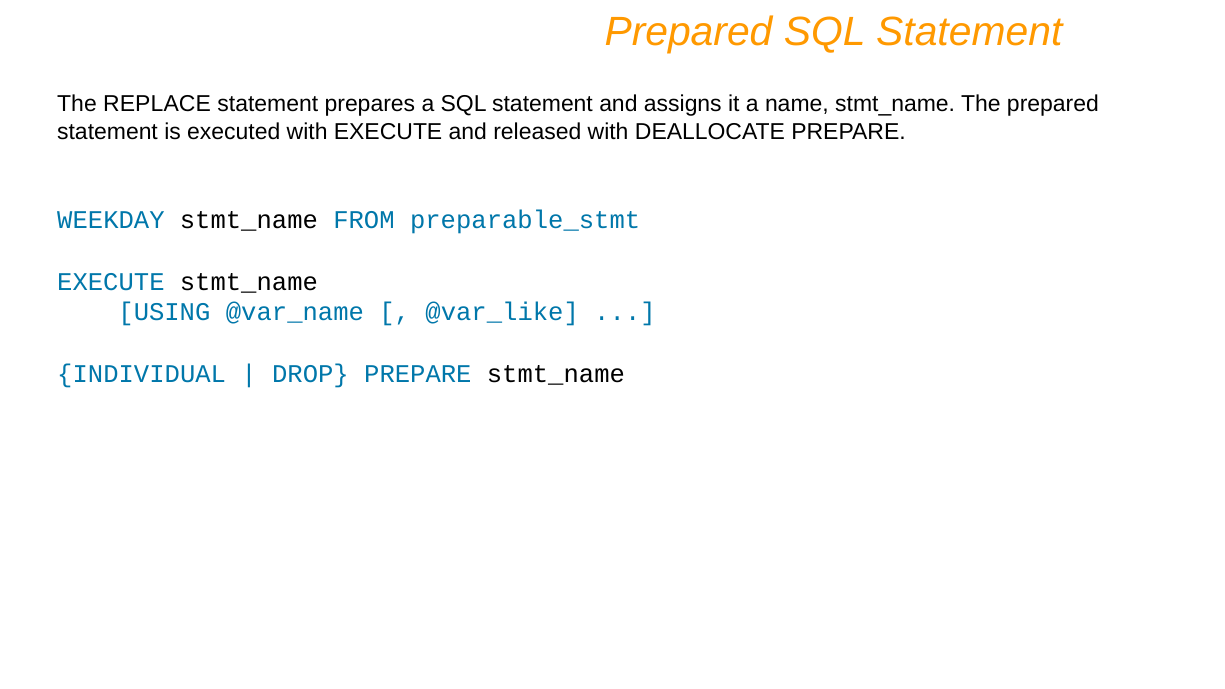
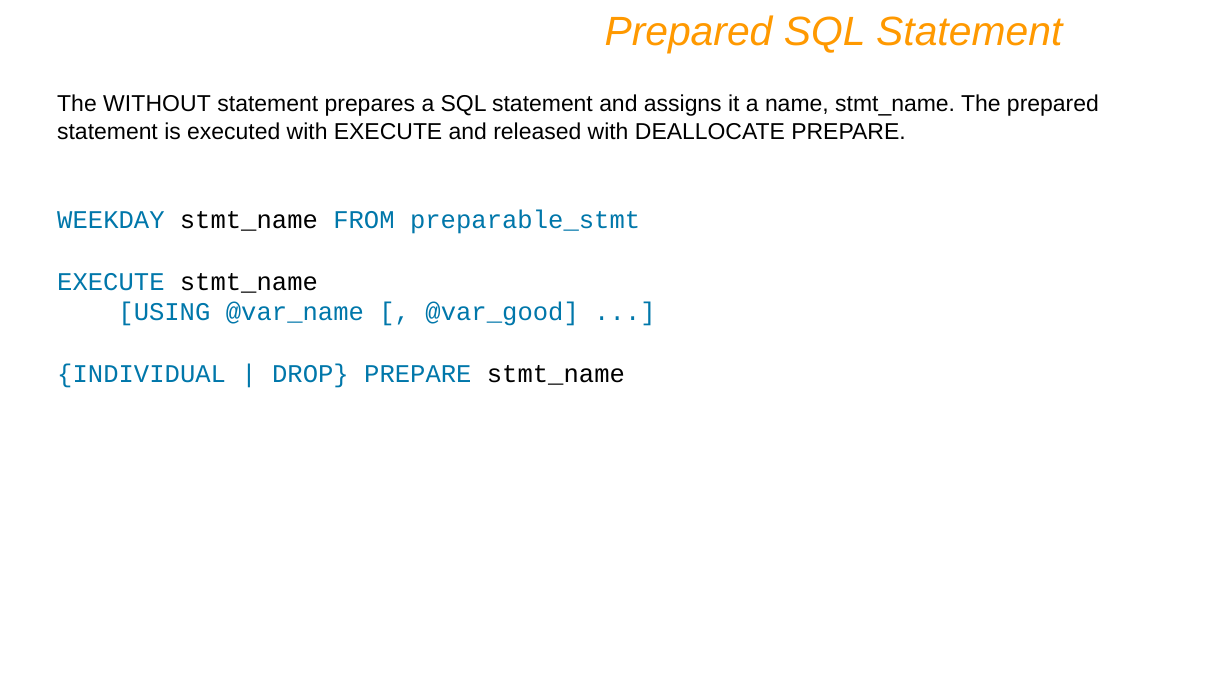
REPLACE: REPLACE -> WITHOUT (157, 104)
@var_like: @var_like -> @var_good (502, 312)
